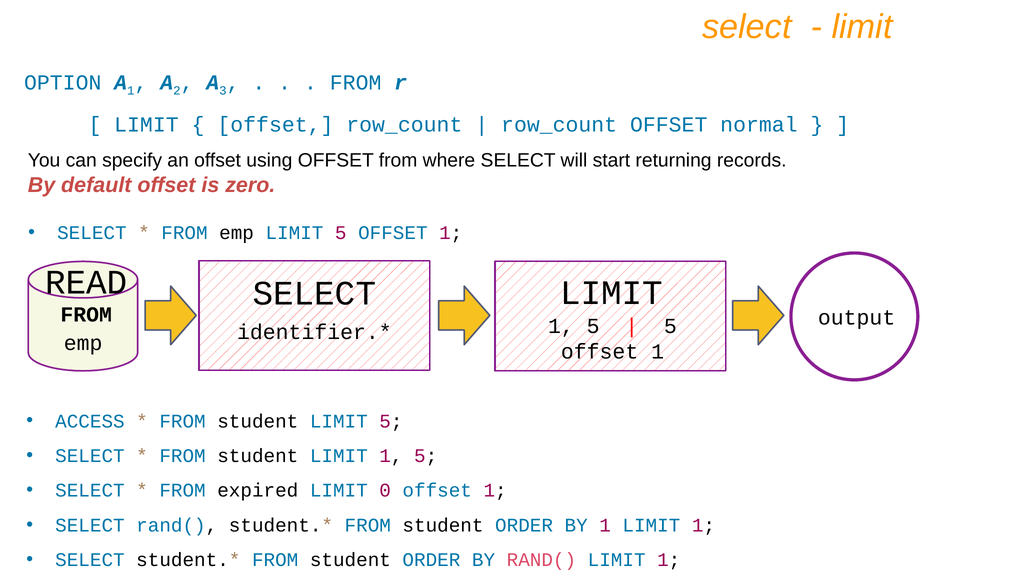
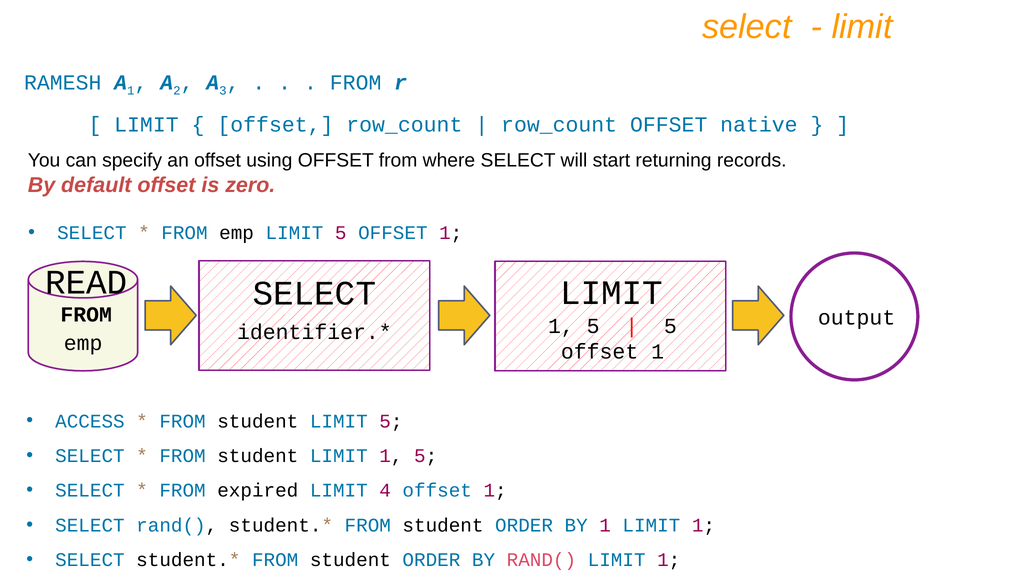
OPTION: OPTION -> RAMESH (63, 82)
normal: normal -> native (759, 125)
0: 0 -> 4 (385, 490)
